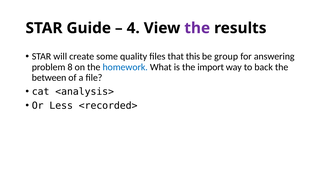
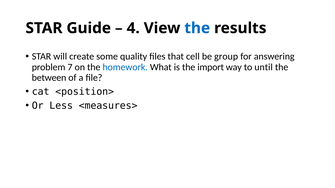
the colour: purple -> blue (197, 28)
this: this -> cell (193, 57)
8: 8 -> 7 (70, 67)
back: back -> until (264, 67)
<analysis>: <analysis> -> <position> (85, 92)
<recorded>: <recorded> -> <measures> (108, 106)
